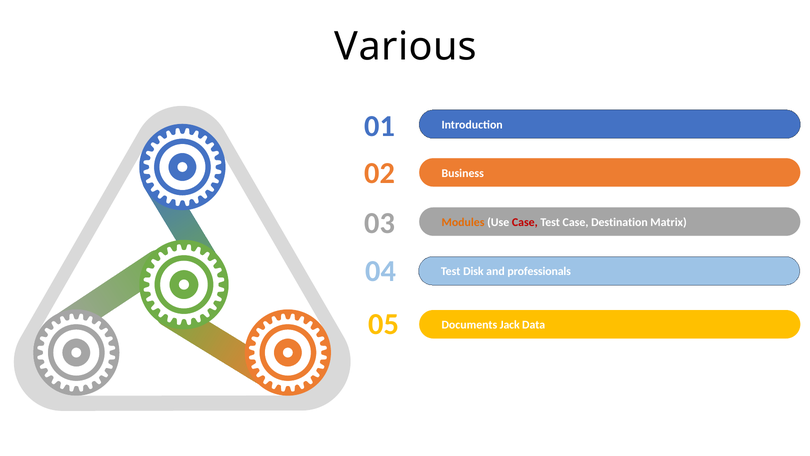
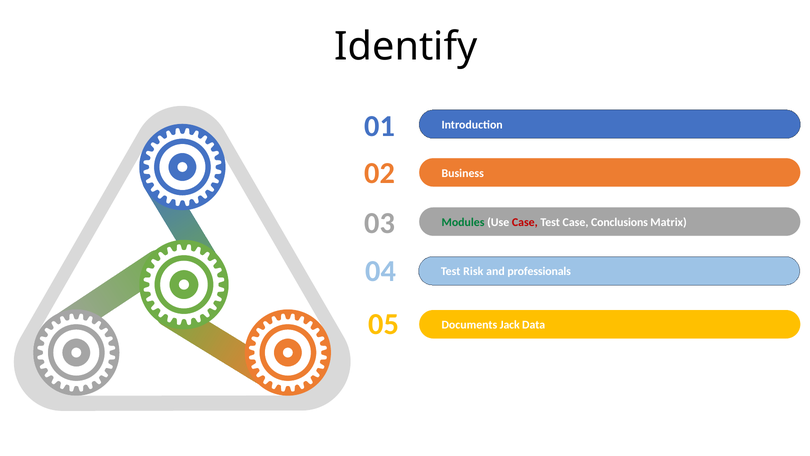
Various: Various -> Identify (406, 47)
Modules colour: orange -> green (463, 222)
Destination: Destination -> Conclusions (619, 222)
Disk: Disk -> Risk (473, 271)
